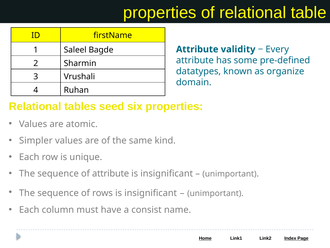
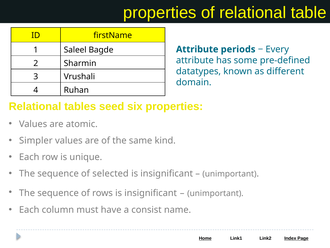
validity: validity -> periods (238, 49)
organize: organize -> different (285, 71)
of attribute: attribute -> selected (110, 173)
